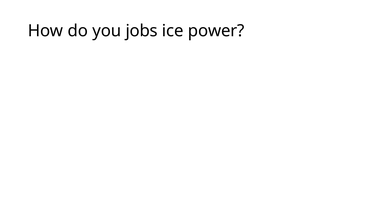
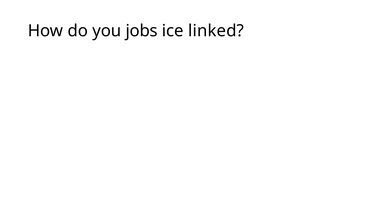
power: power -> linked (216, 31)
